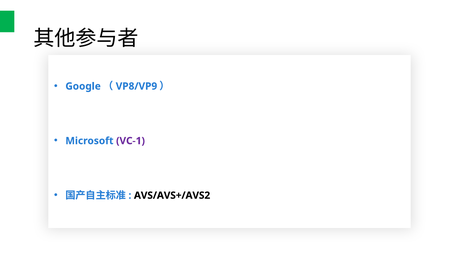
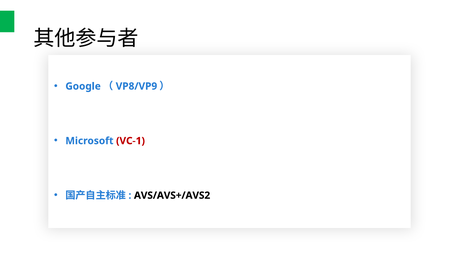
VC-1 colour: purple -> red (131, 141)
